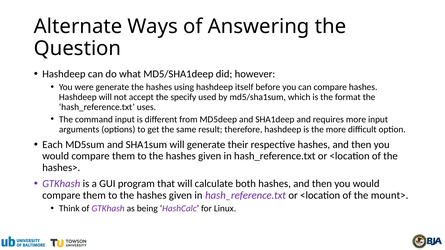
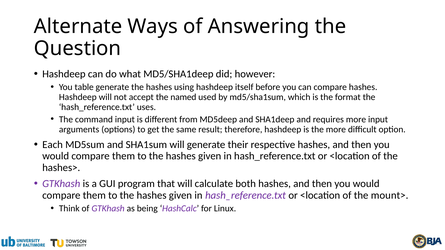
were: were -> table (84, 87)
specify: specify -> named (183, 97)
